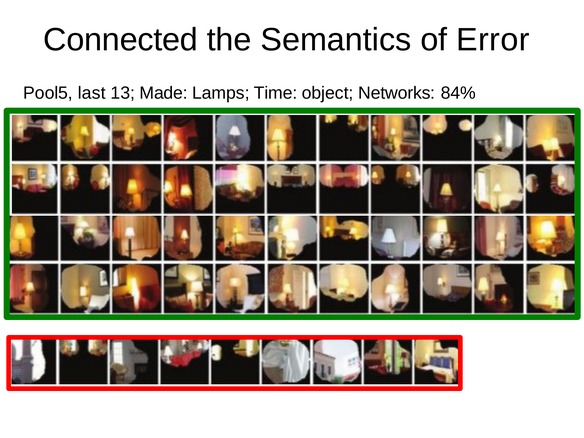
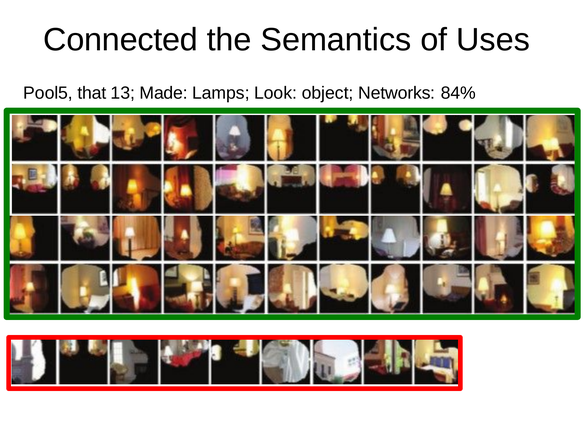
Error: Error -> Uses (493, 40)
last: last -> that (92, 93)
Time: Time -> Look (276, 93)
